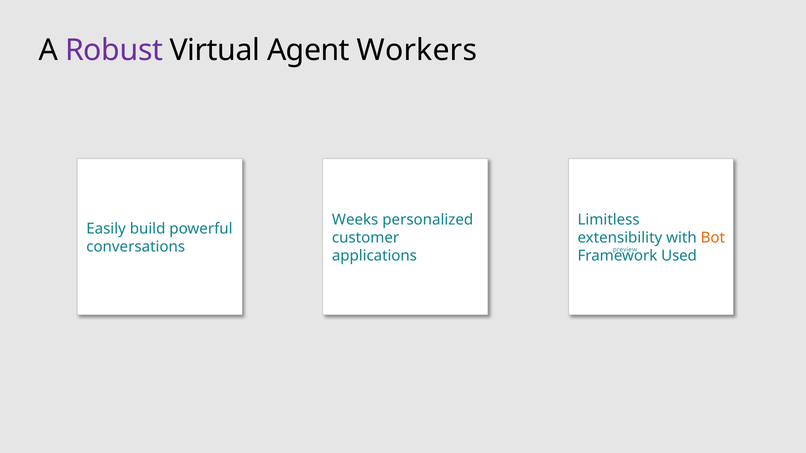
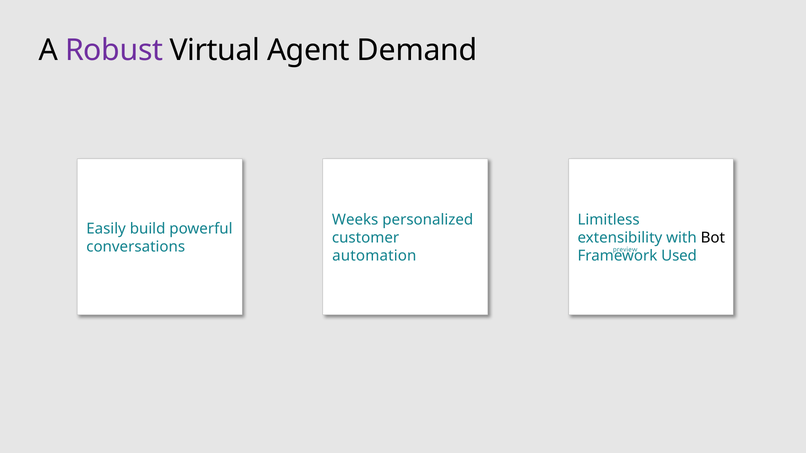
Workers: Workers -> Demand (417, 50)
Bot colour: orange -> black (713, 238)
applications: applications -> automation (374, 256)
